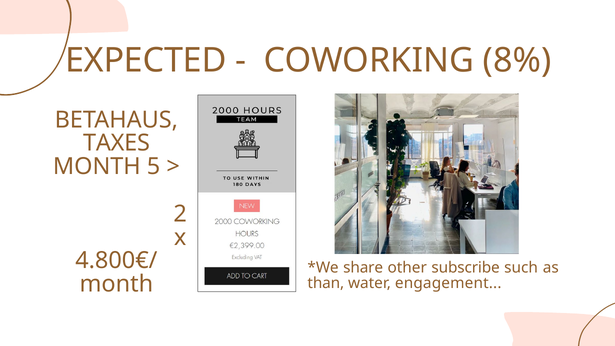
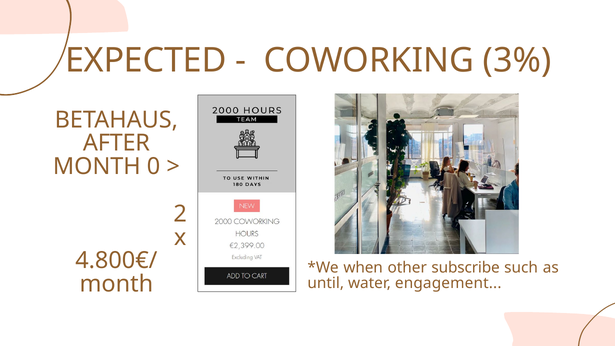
8%: 8% -> 3% (517, 61)
TAXES: TAXES -> AFTER (116, 143)
5: 5 -> 0 (154, 167)
share: share -> when (363, 268)
than: than -> until (326, 283)
